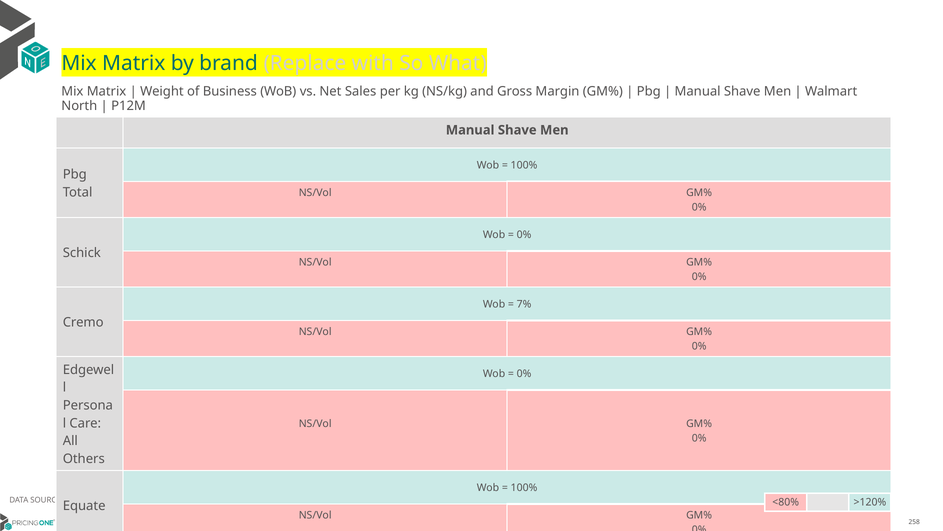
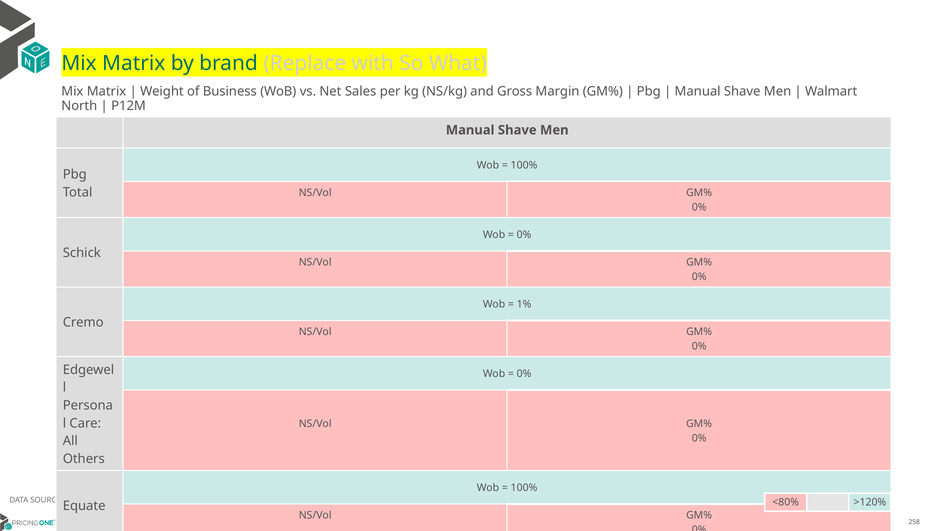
7%: 7% -> 1% (524, 304)
